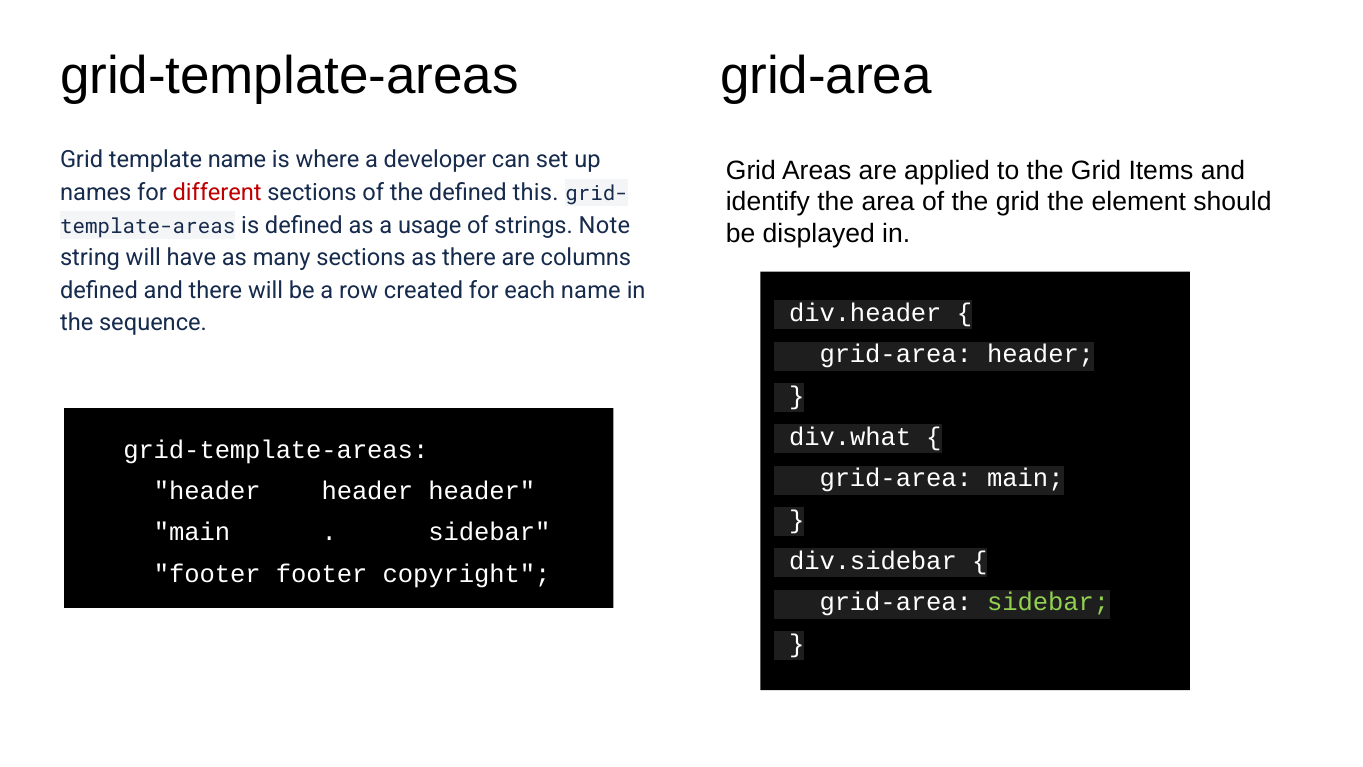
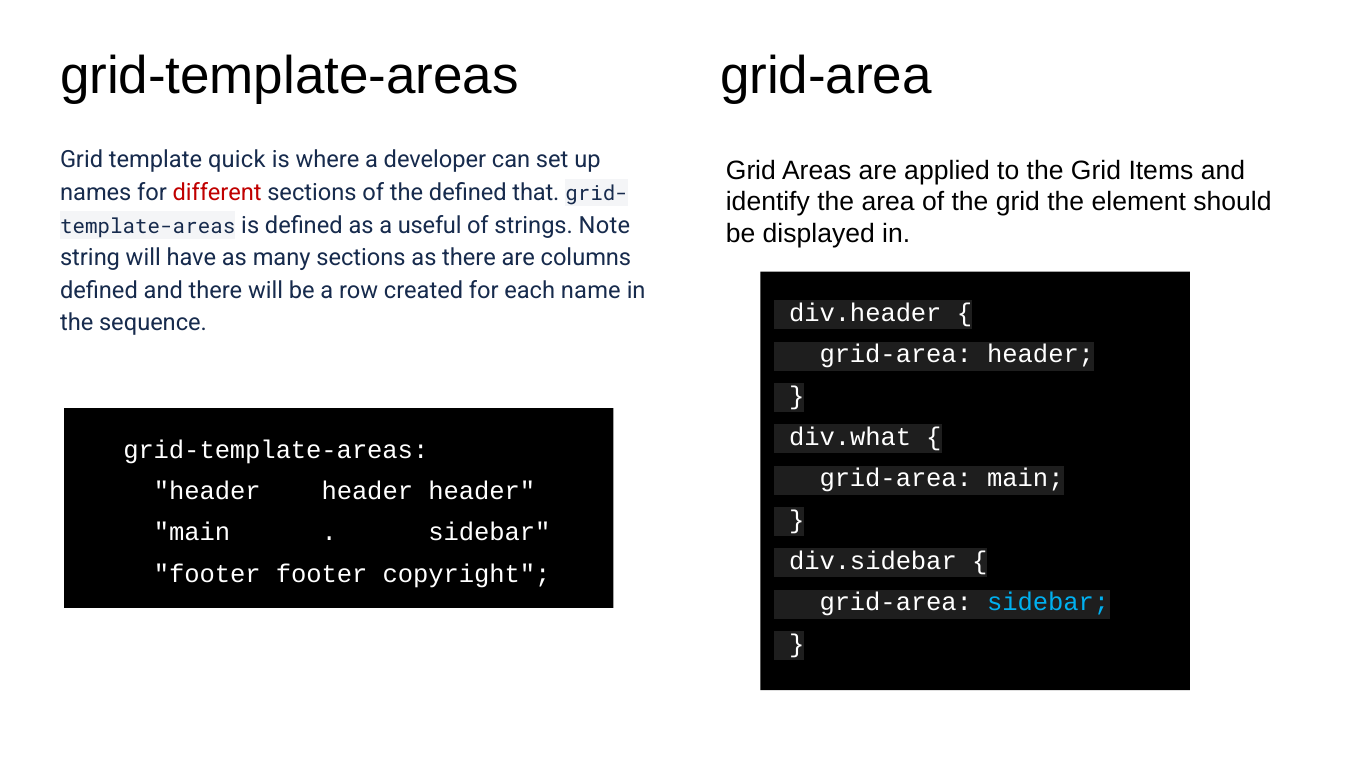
template name: name -> quick (237, 160)
this: this -> that (536, 193)
usage: usage -> useful (430, 225)
sidebar colour: light green -> light blue (1048, 602)
